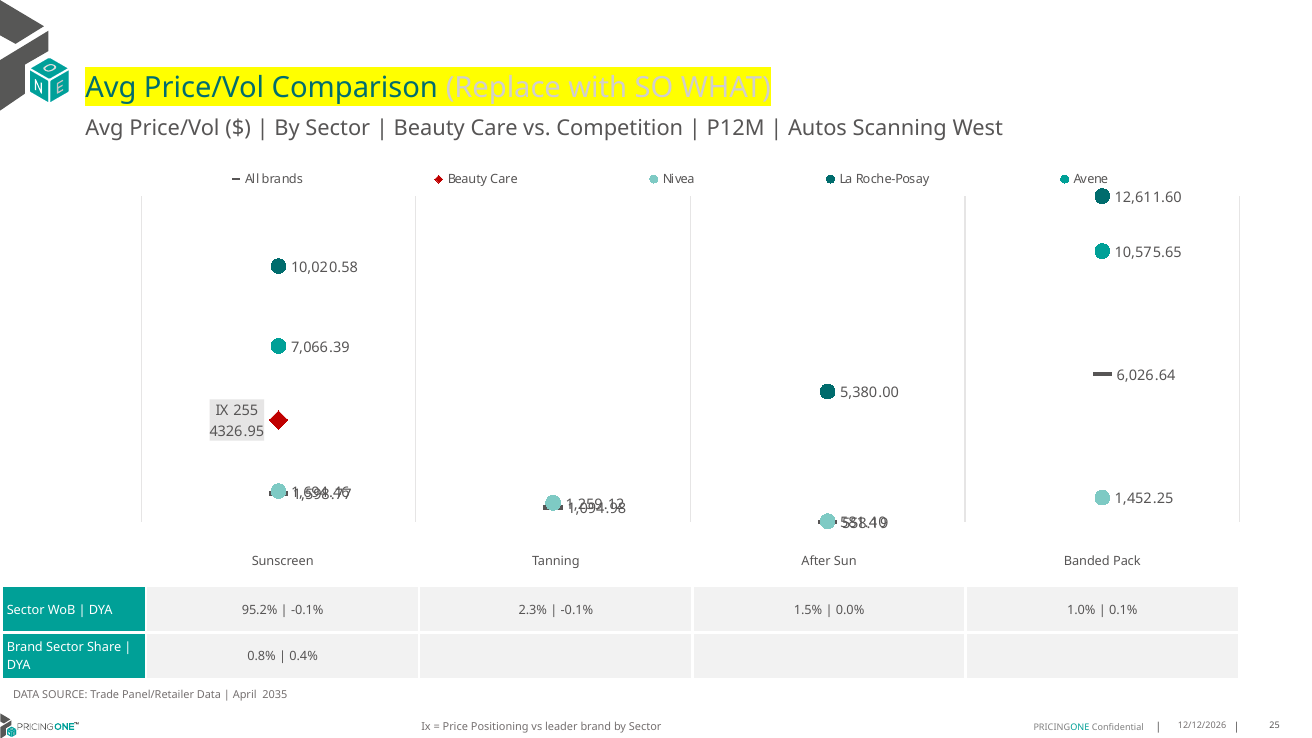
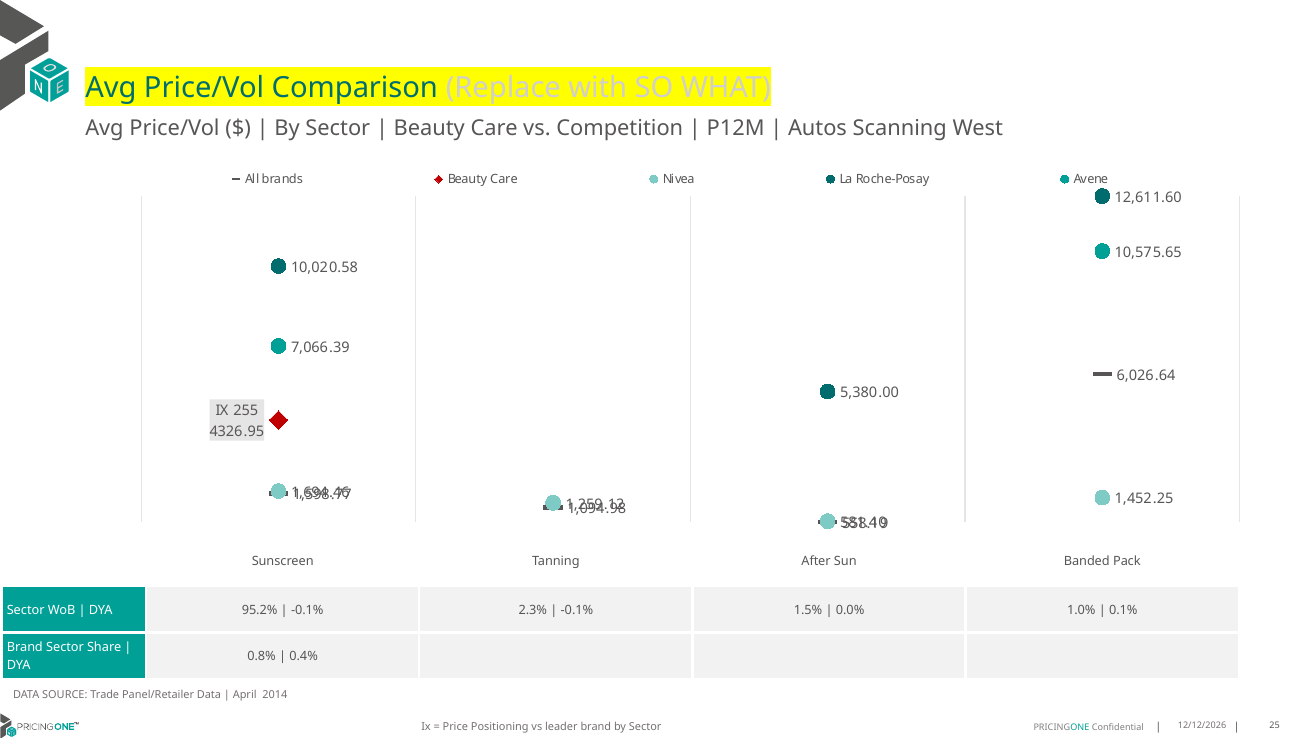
2035: 2035 -> 2014 (275, 695)
